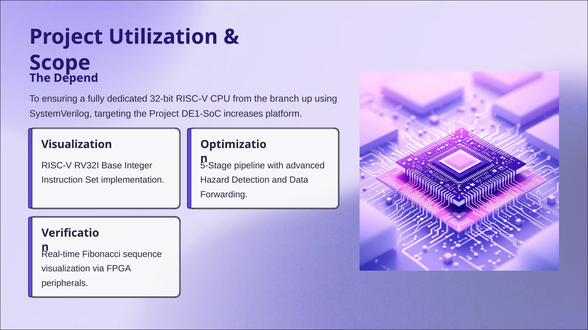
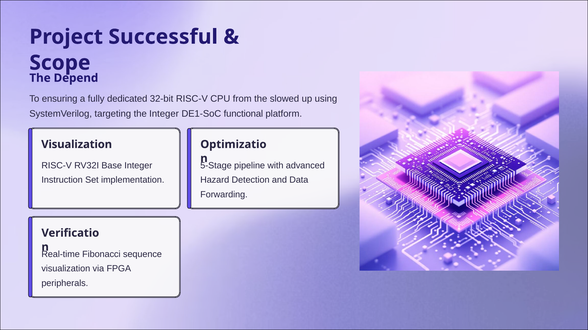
Utilization: Utilization -> Successful (163, 37)
branch: branch -> slowed (284, 99)
the Project: Project -> Integer (164, 114)
increases: increases -> functional (243, 114)
